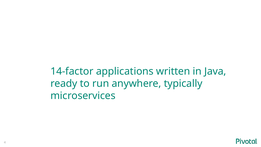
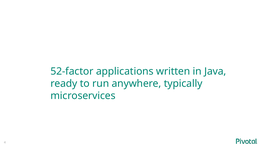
14-factor: 14-factor -> 52-factor (72, 71)
